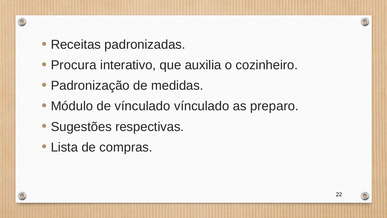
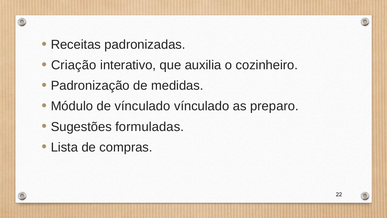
Procura: Procura -> Criação (74, 65)
respectivas: respectivas -> formuladas (150, 127)
